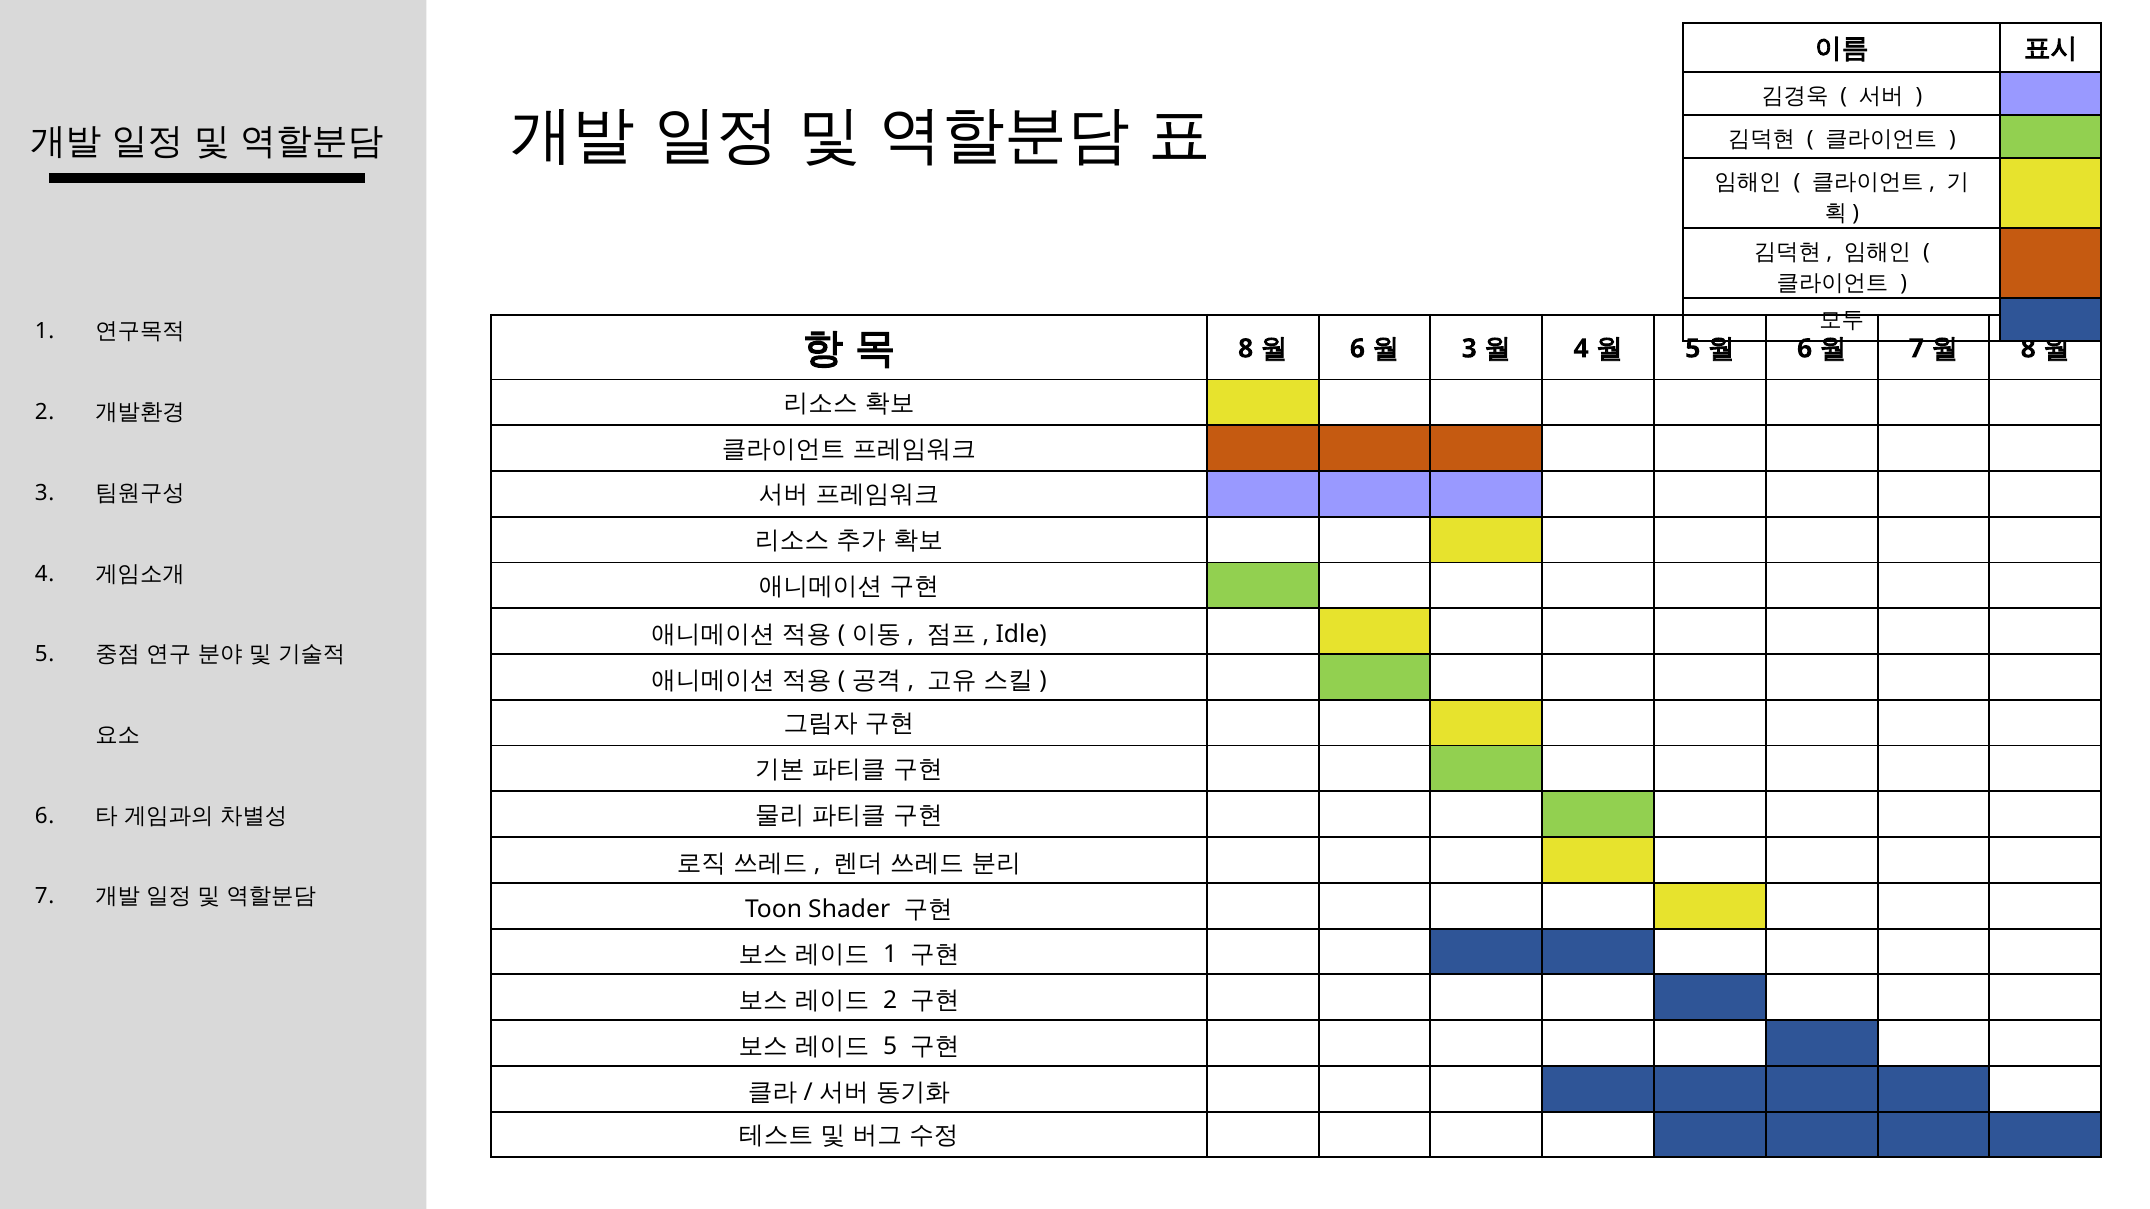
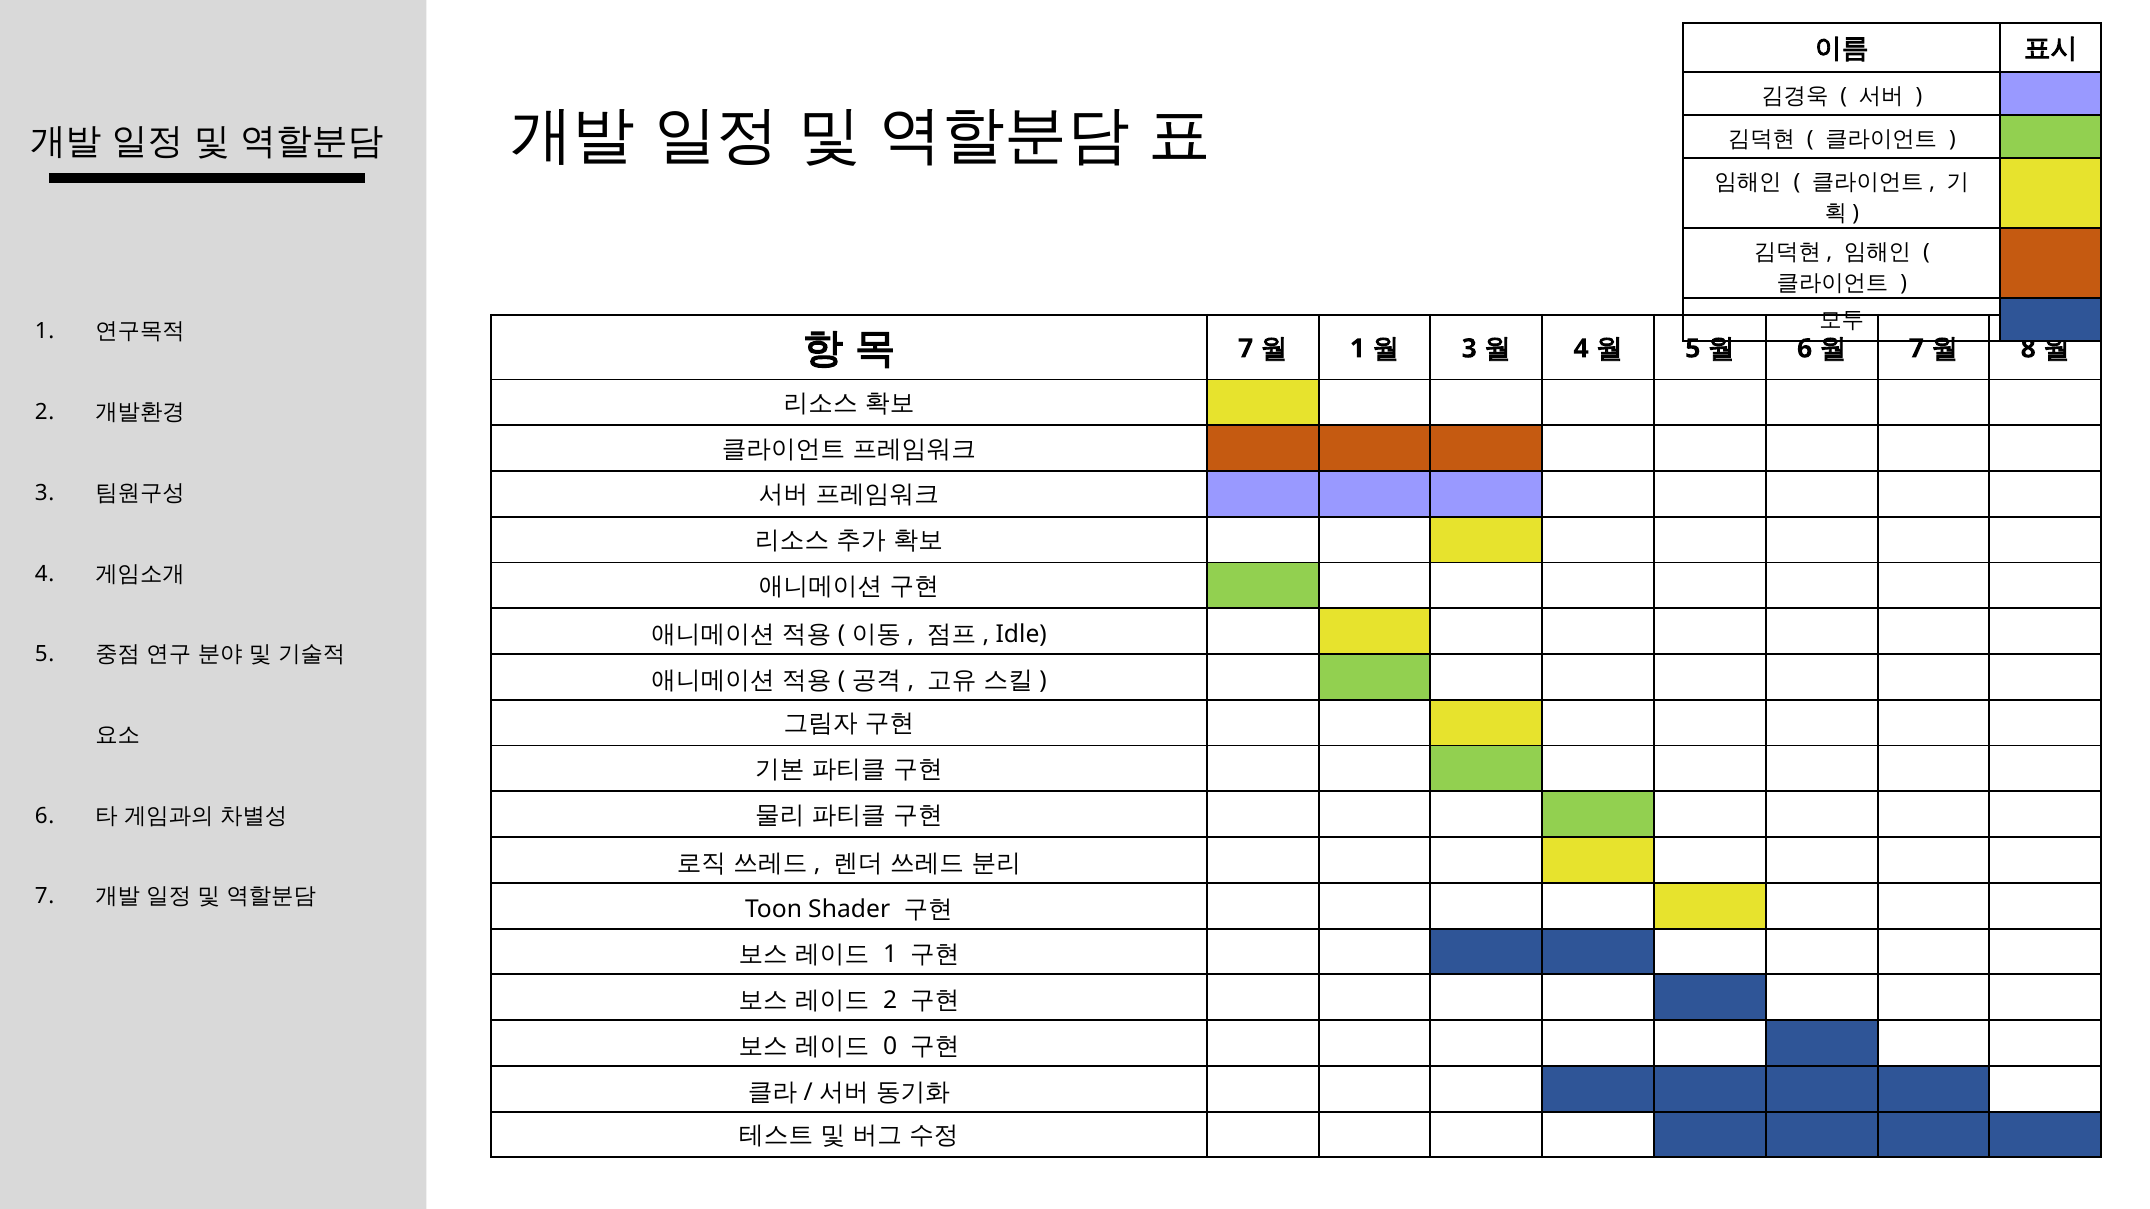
8: 8 -> 7 (1246, 349)
6: 6 -> 1 (1357, 349)
5: 5 -> 0 (890, 1047)
